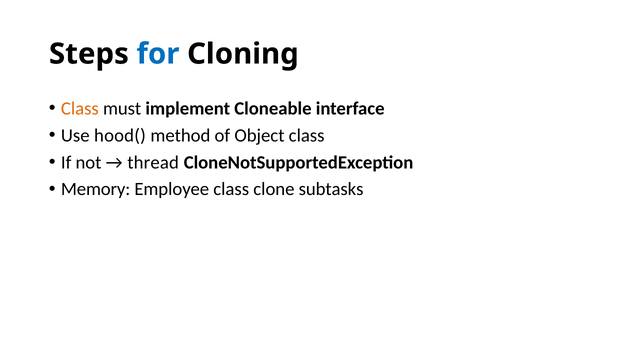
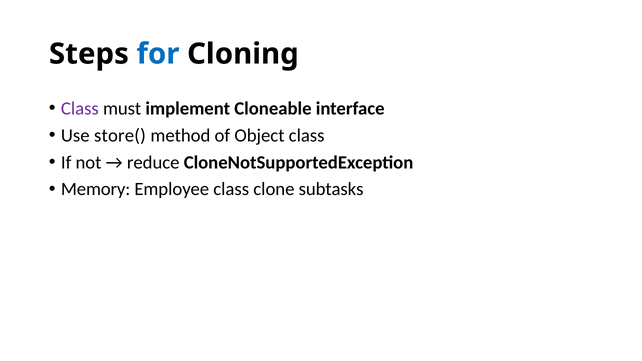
Class colour: orange -> purple (80, 109)
hood(: hood( -> store( (120, 135)
thread: thread -> reduce (153, 162)
